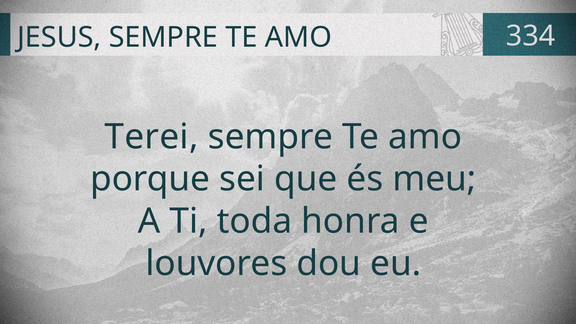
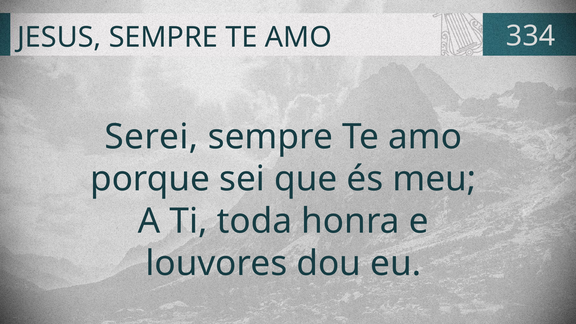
Terei: Terei -> Serei (151, 137)
